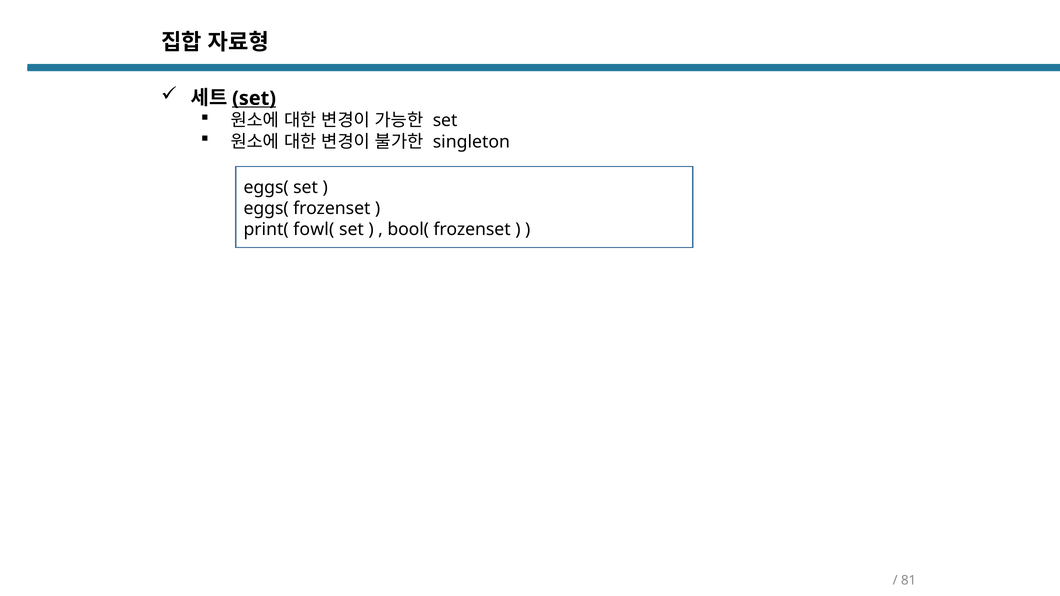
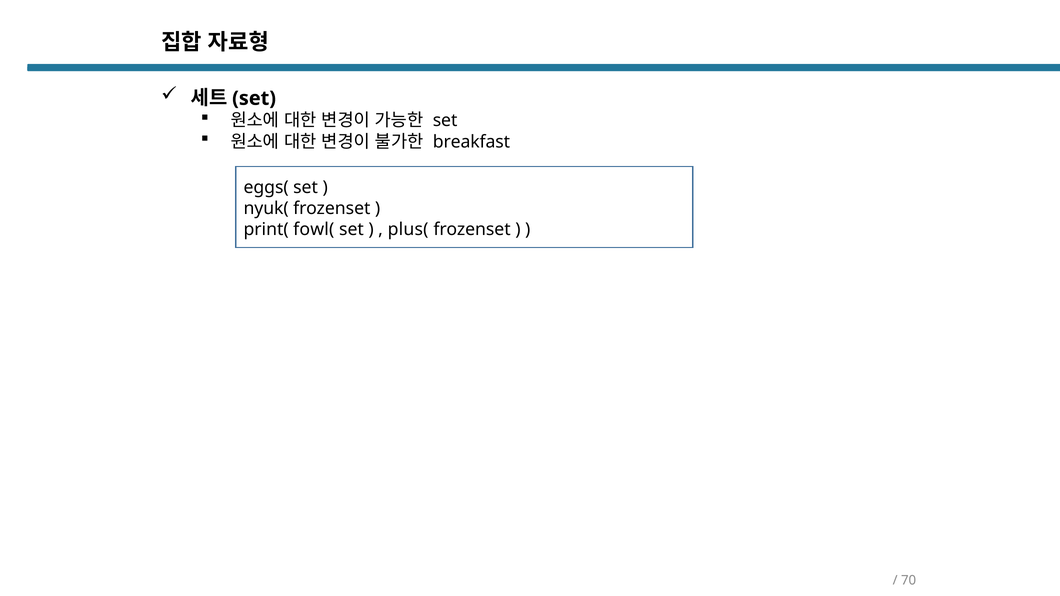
set underline: present -> none (254, 98)
singleton: singleton -> breakfast (471, 142)
eggs(: eggs( -> nyuk( (266, 208)
bool(: bool( -> plus( (408, 230)
81: 81 -> 70 (909, 581)
